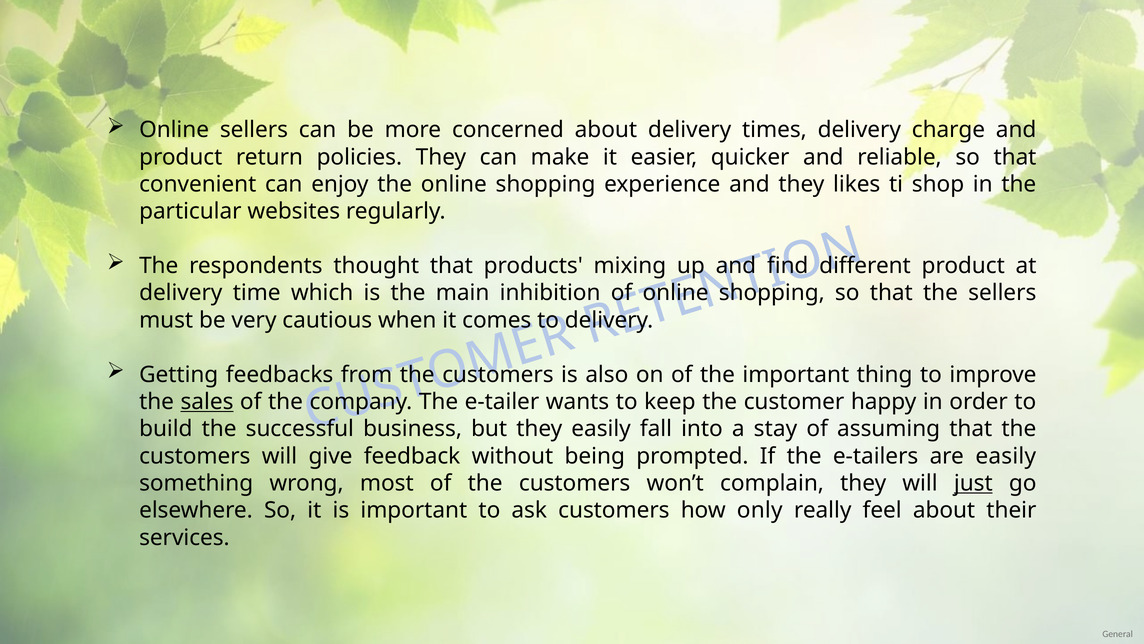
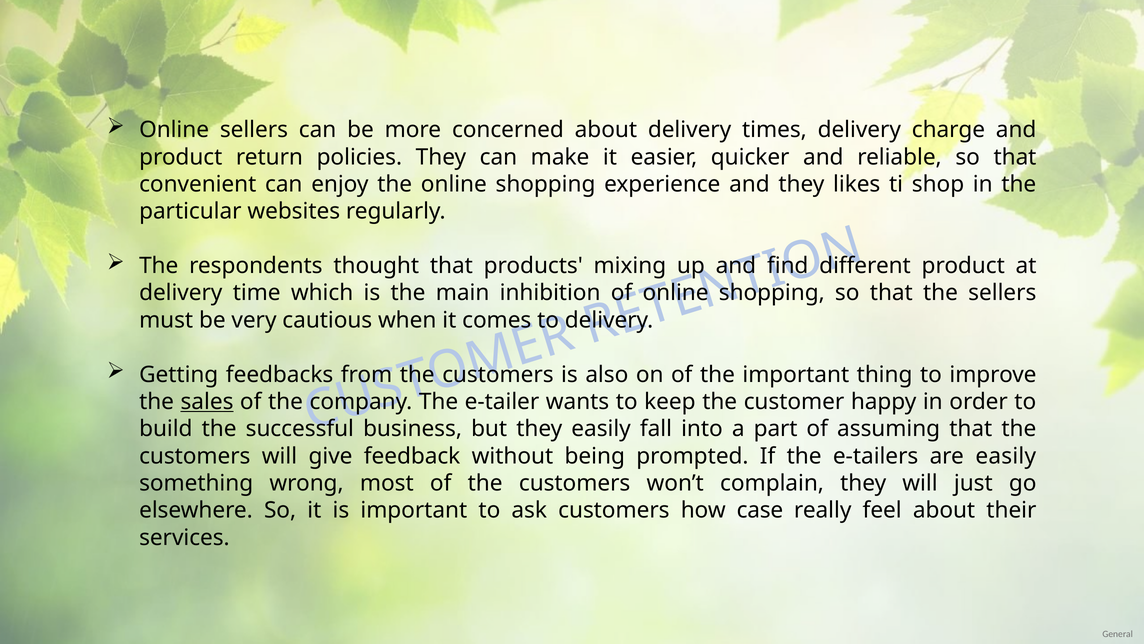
stay: stay -> part (776, 429)
just underline: present -> none (973, 483)
only: only -> case (760, 510)
